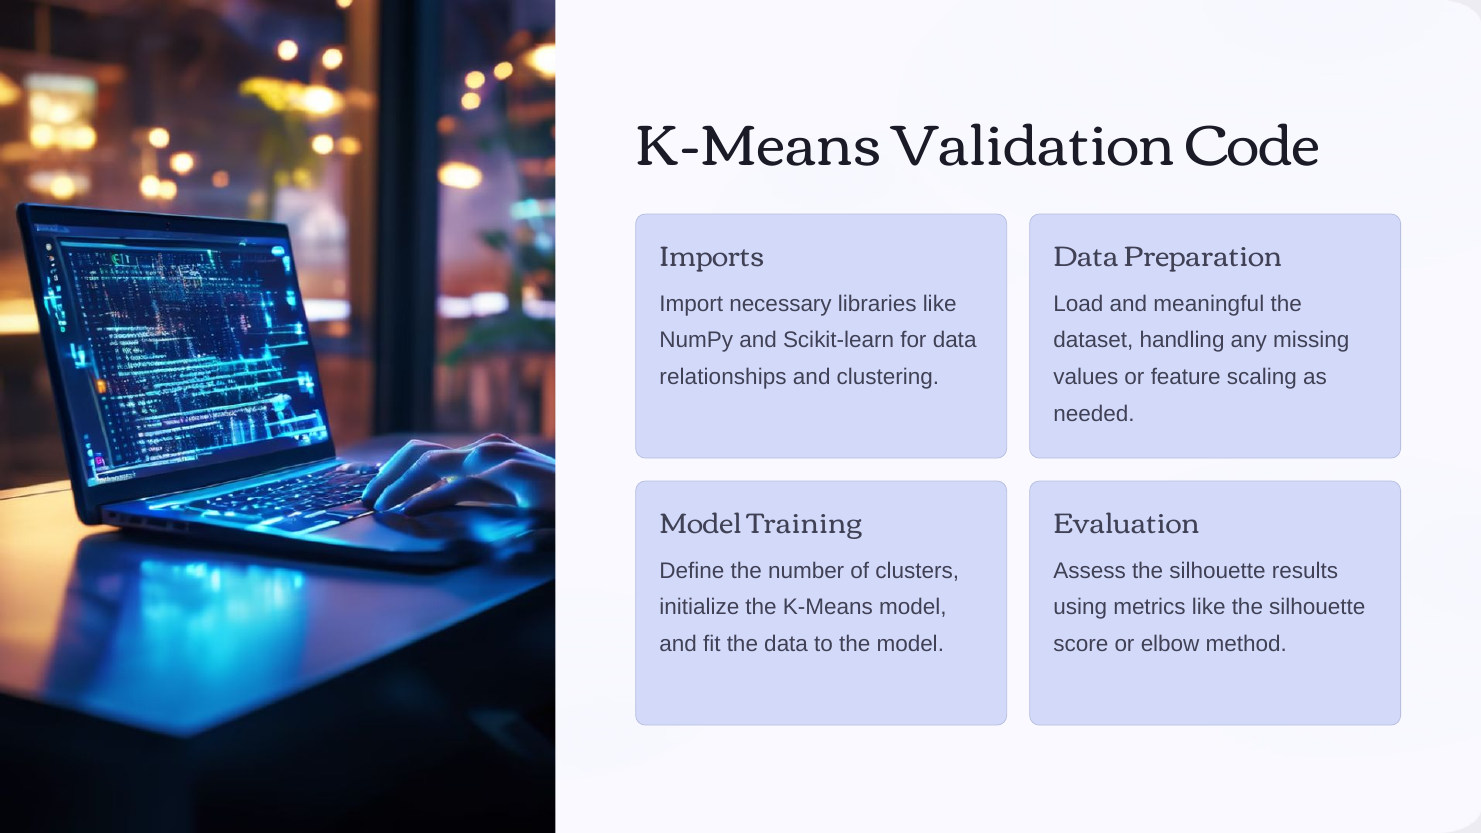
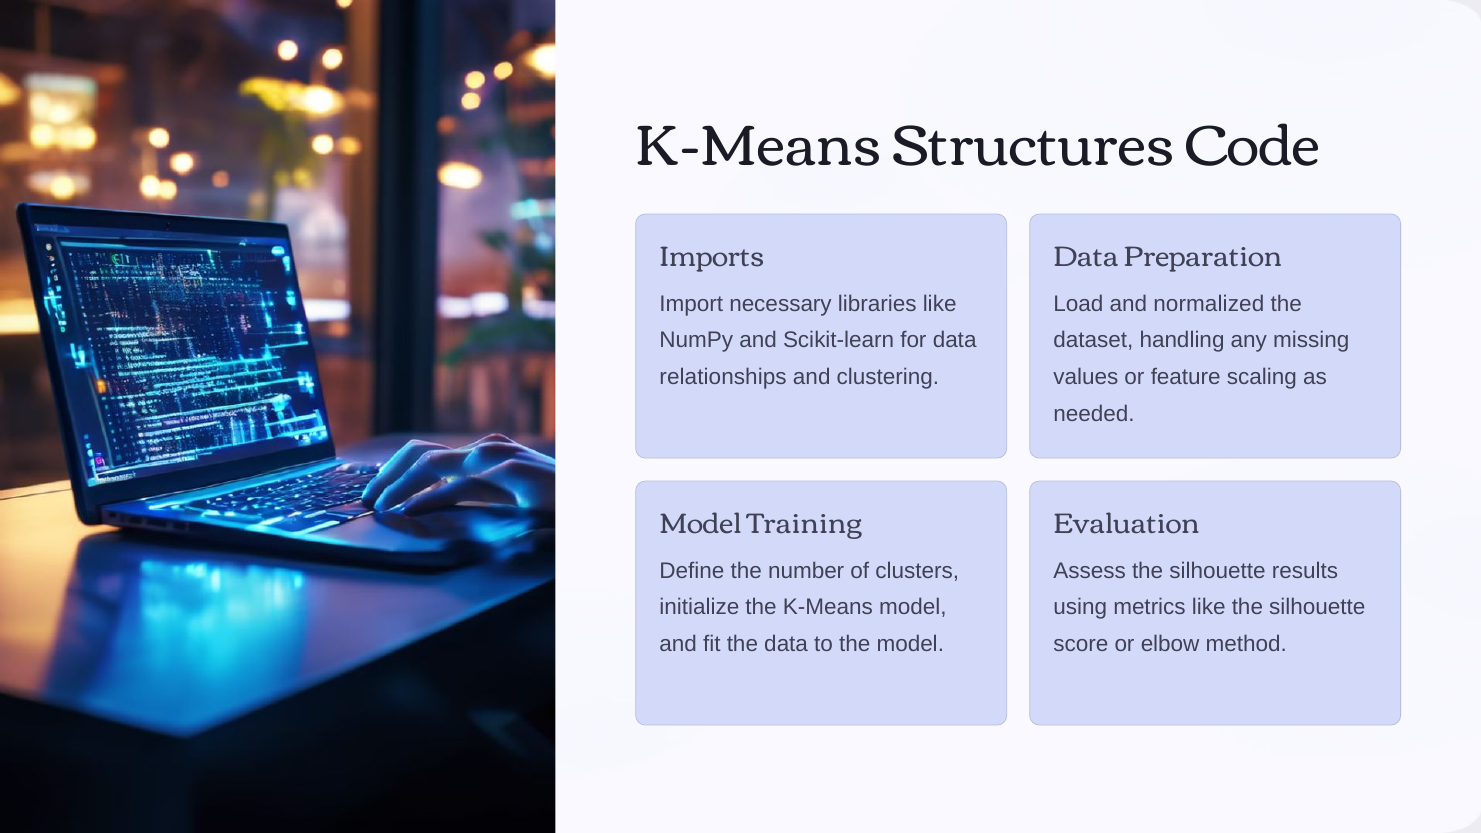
Validation: Validation -> Structures (1034, 147)
meaningful: meaningful -> normalized (1209, 304)
